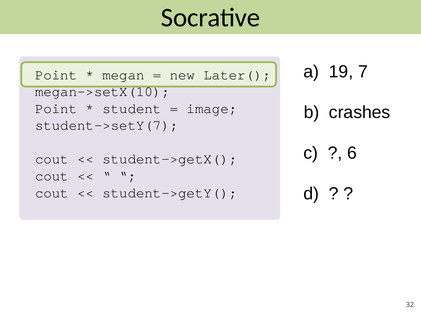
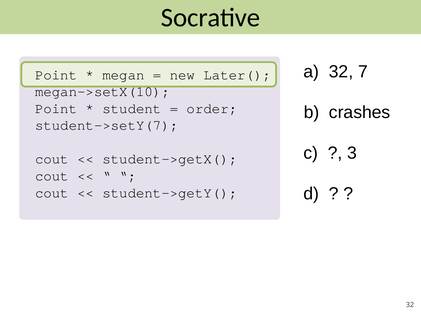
a 19: 19 -> 32 (341, 72)
image: image -> order (212, 108)
6: 6 -> 3 (352, 153)
